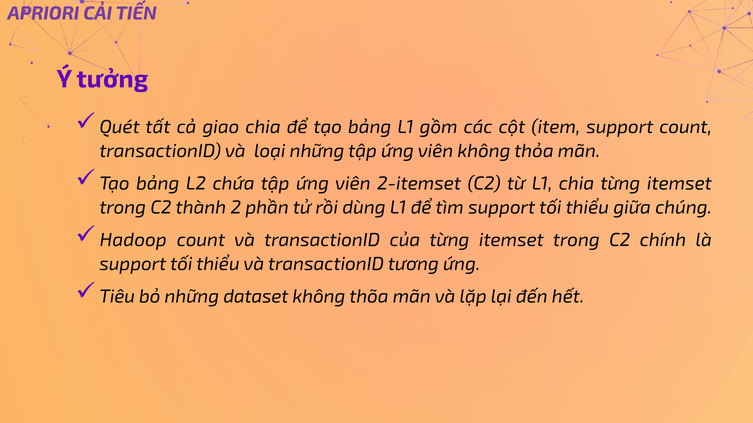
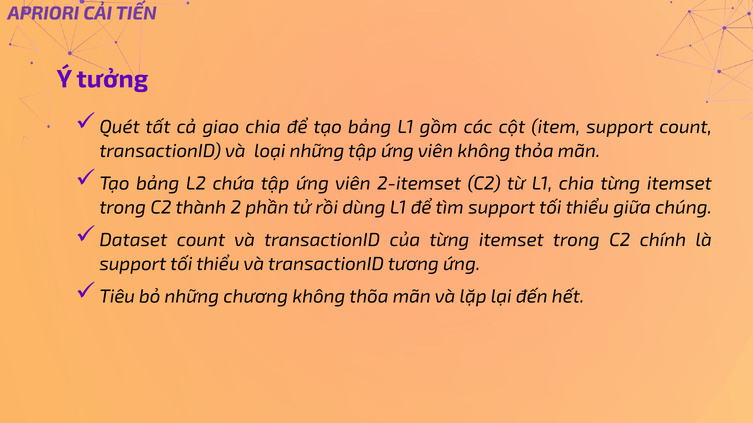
Hadoop: Hadoop -> Dataset (133, 240)
dataset: dataset -> chương (256, 297)
